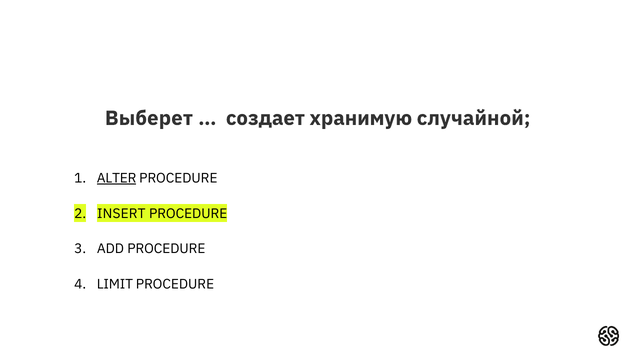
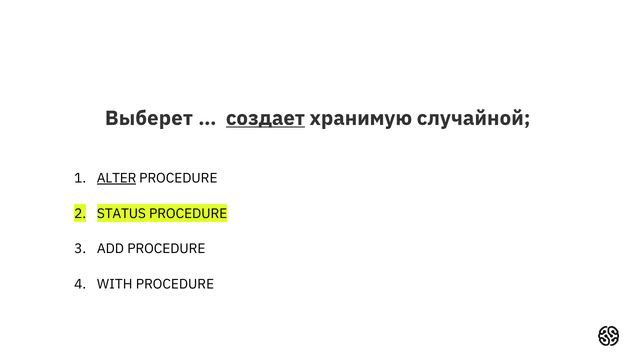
создает underline: none -> present (265, 118)
INSERT: INSERT -> STATUS (121, 213)
LIMIT: LIMIT -> WITH (115, 284)
